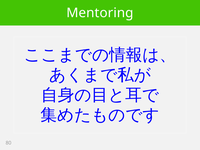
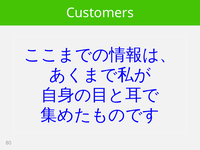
Mentoring: Mentoring -> Customers (100, 13)
